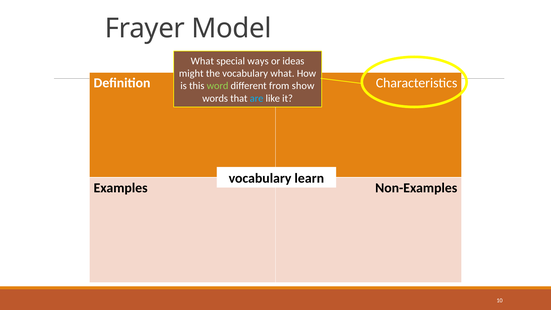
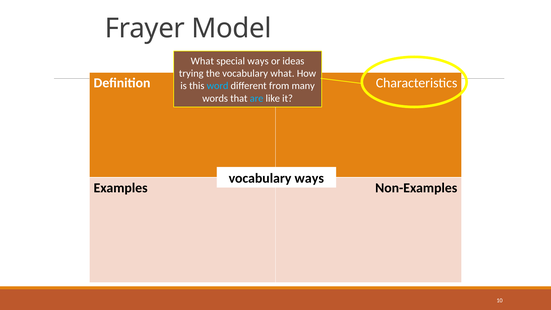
might: might -> trying (191, 73)
word colour: light green -> light blue (218, 86)
show: show -> many (303, 86)
vocabulary learn: learn -> ways (309, 178)
